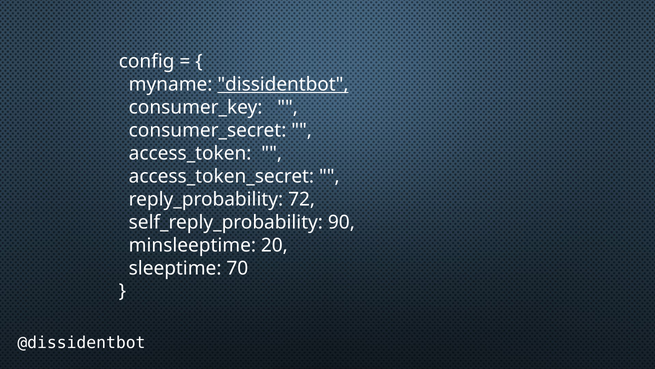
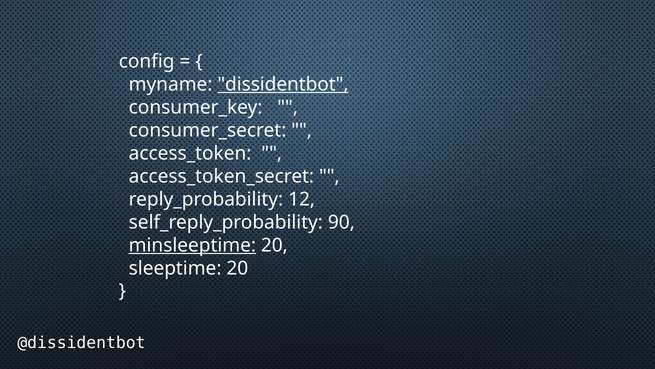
72: 72 -> 12 (302, 199)
minsleeptime underline: none -> present (192, 245)
sleeptime 70: 70 -> 20 (237, 268)
